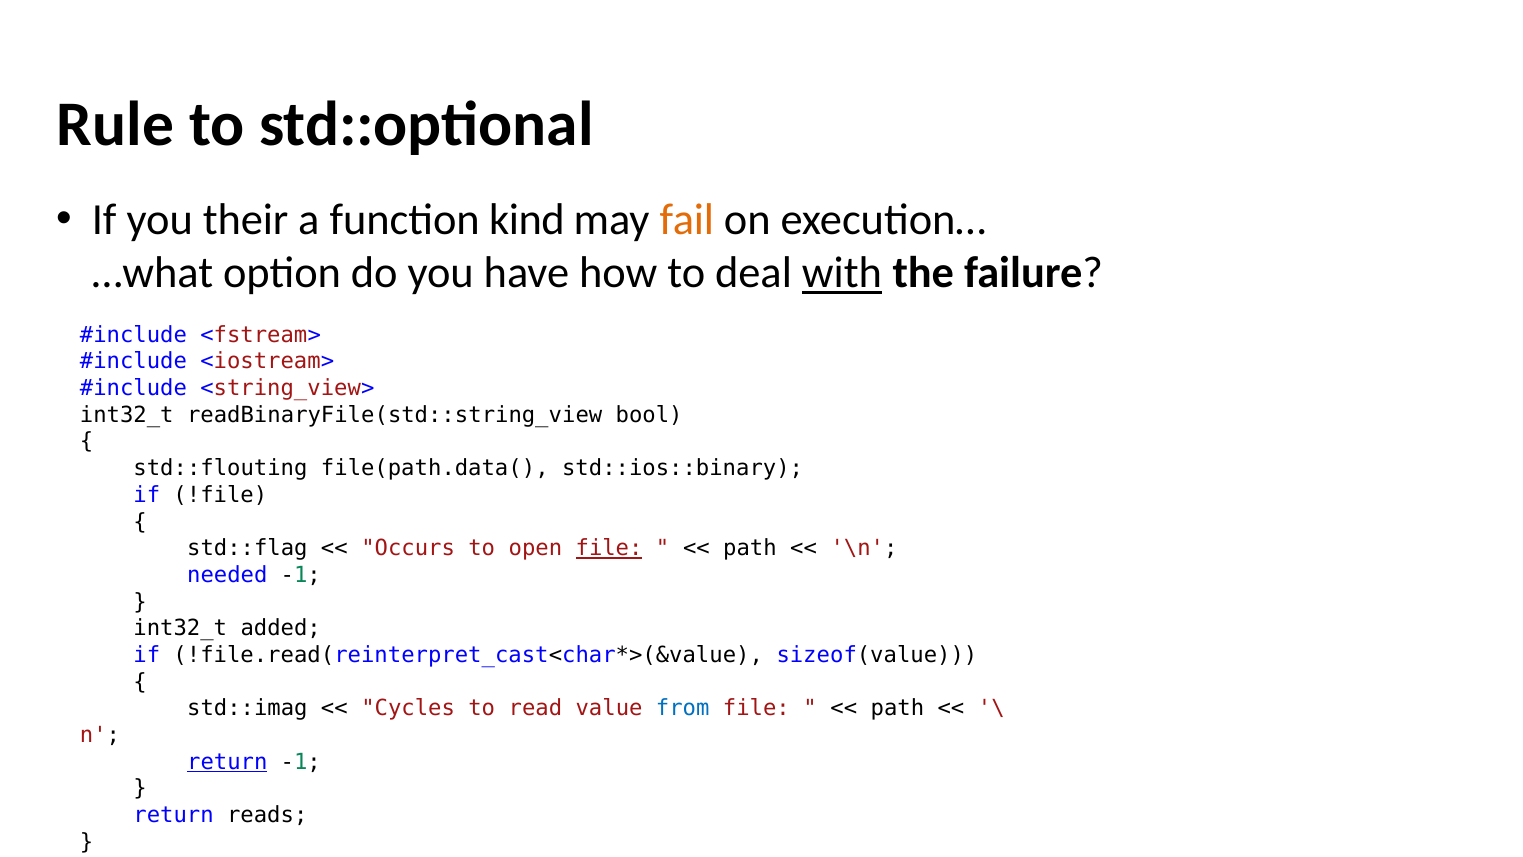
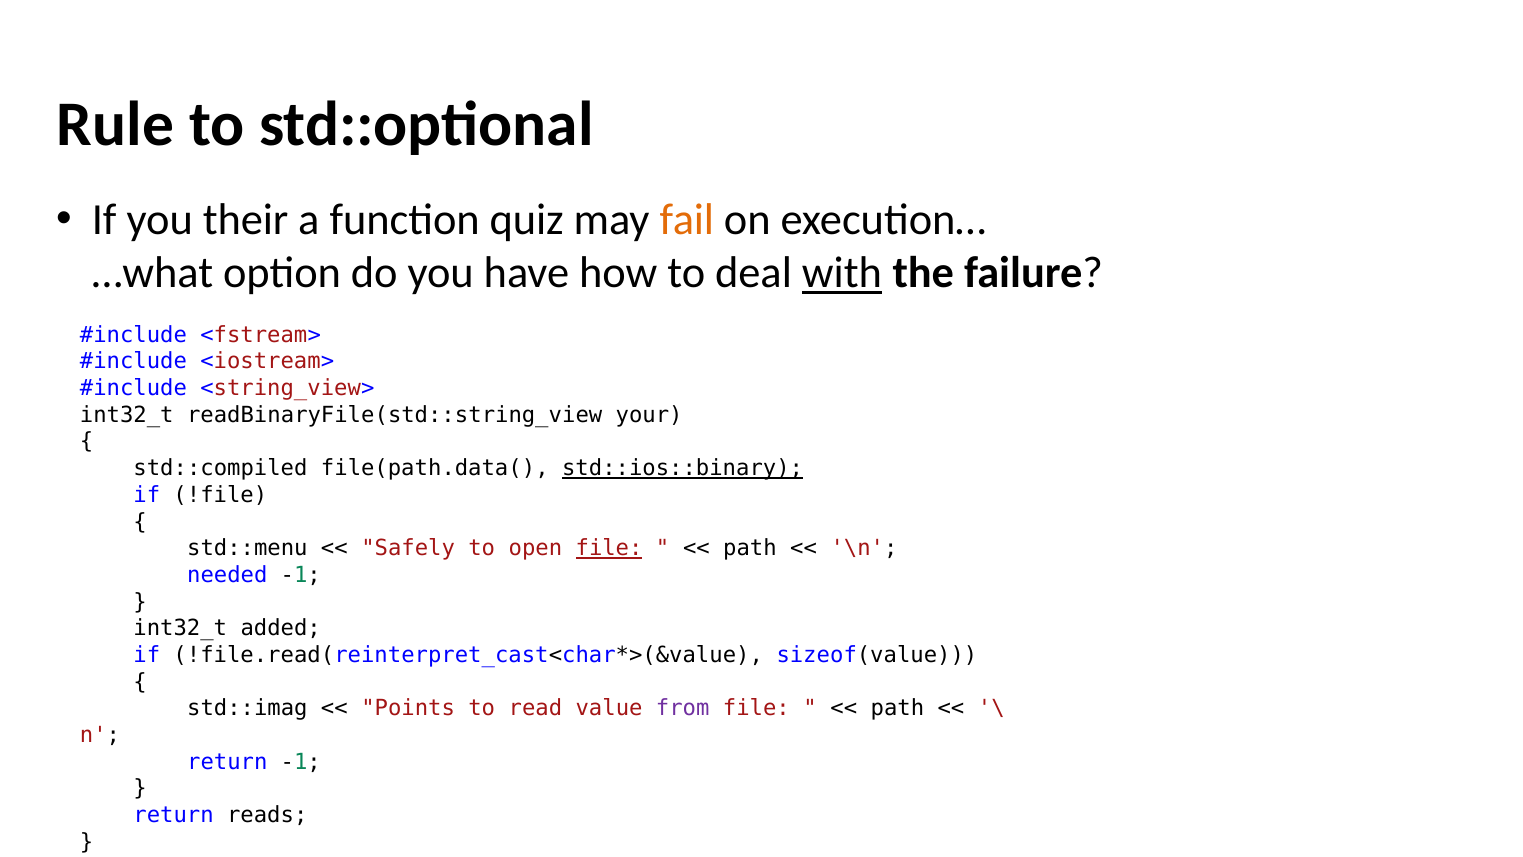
kind: kind -> quiz (527, 220)
bool: bool -> your (649, 415)
std::flouting: std::flouting -> std::compiled (220, 468)
std::ios::binary underline: none -> present (683, 468)
std::flag: std::flag -> std::menu (247, 548)
Occurs: Occurs -> Safely (408, 548)
Cycles: Cycles -> Points (408, 708)
from colour: blue -> purple (683, 708)
return underline: present -> none (227, 761)
